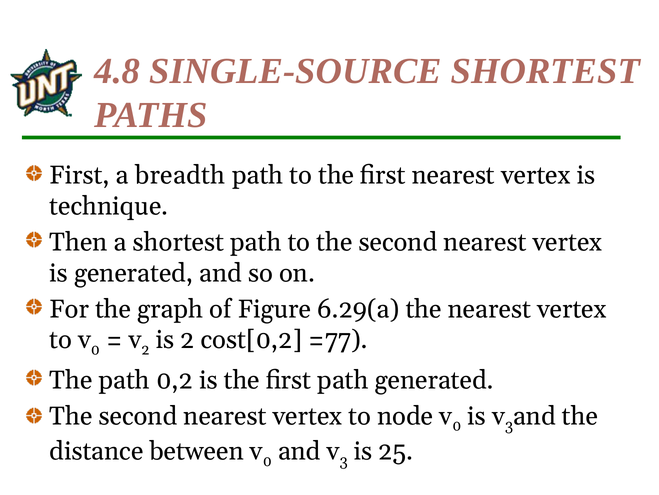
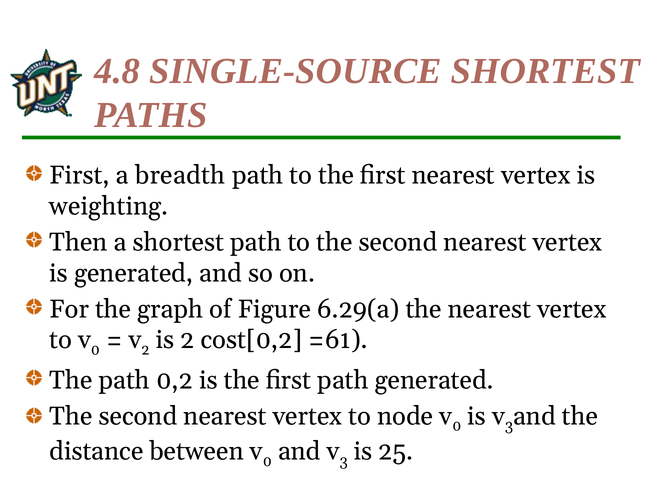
technique: technique -> weighting (109, 206)
=77: =77 -> =61 (338, 339)
